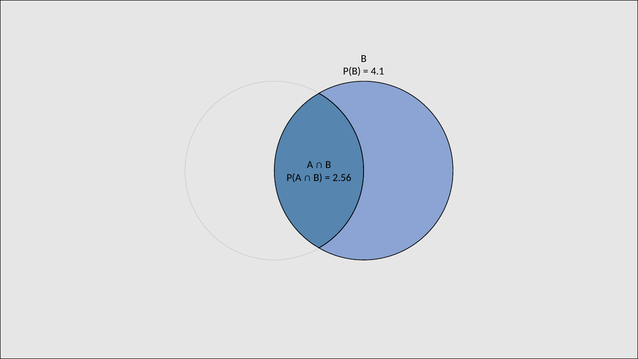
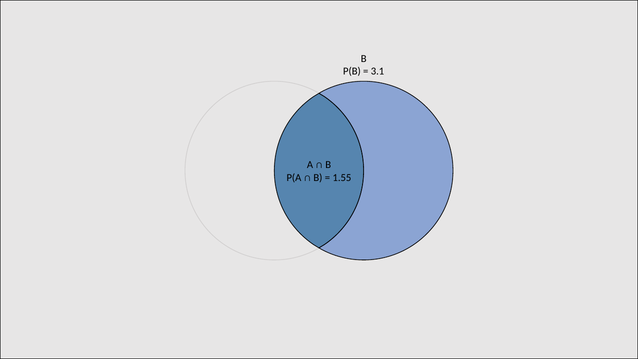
4.1: 4.1 -> 3.1 (378, 71)
2.56: 2.56 -> 1.55 (342, 178)
